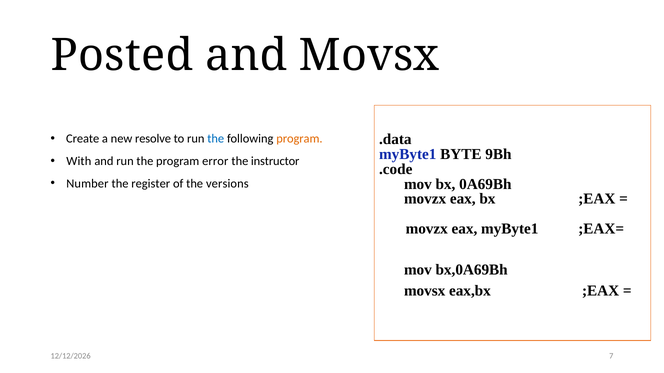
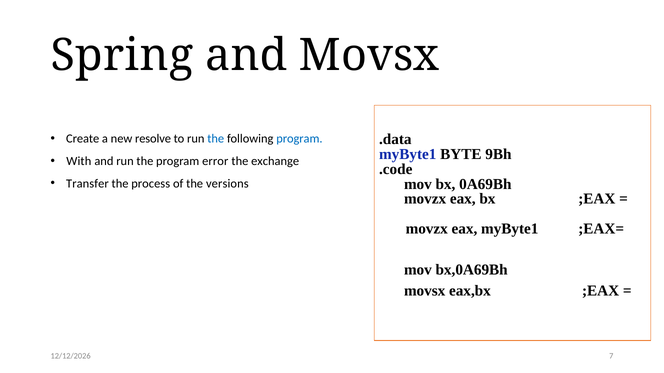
Posted: Posted -> Spring (122, 56)
program colour: orange -> blue (299, 139)
instructor: instructor -> exchange (275, 161)
Number: Number -> Transfer (87, 184)
register: register -> process (151, 184)
